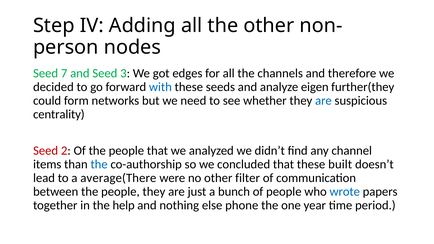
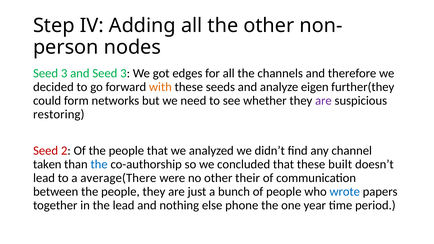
7: 7 -> 3 (64, 73)
with colour: blue -> orange (160, 87)
are colour: blue -> purple (323, 101)
centrality: centrality -> restoring (59, 114)
items: items -> taken (47, 164)
filter: filter -> their (248, 178)
the help: help -> lead (124, 205)
